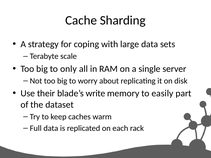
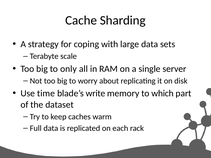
their: their -> time (46, 93)
easily: easily -> which (163, 93)
